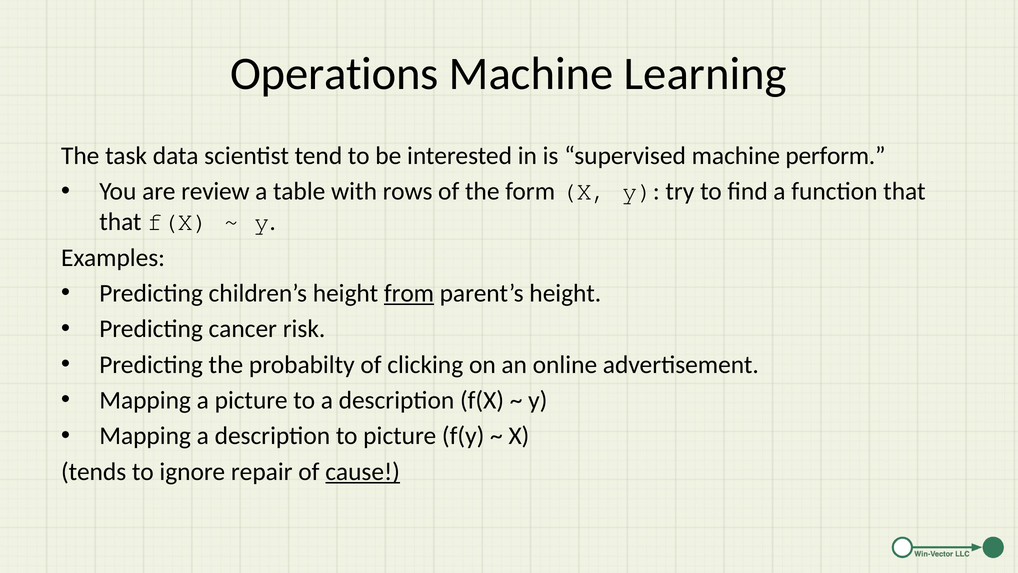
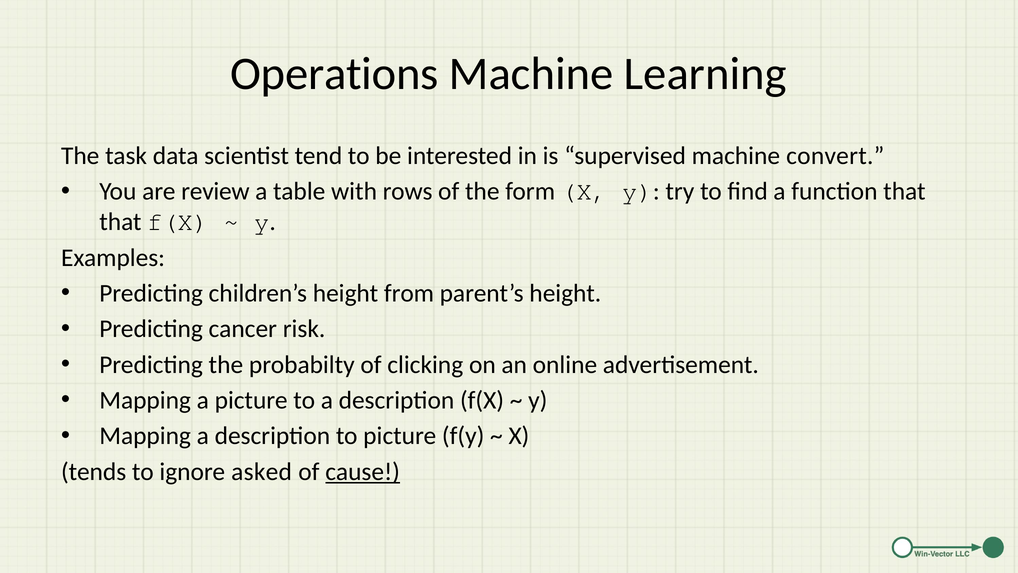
perform: perform -> convert (835, 156)
from underline: present -> none (409, 293)
repair: repair -> asked (262, 471)
